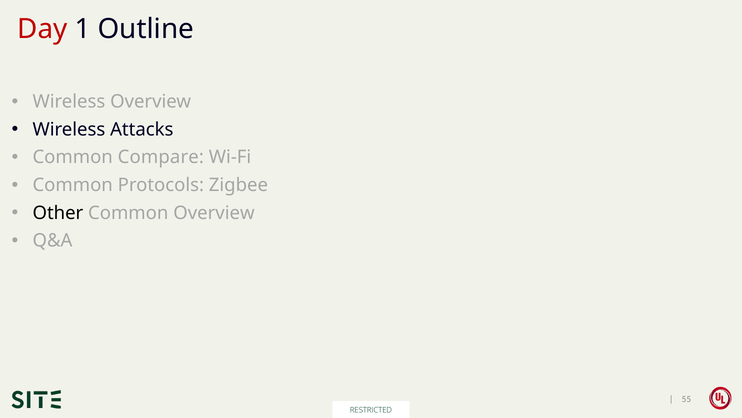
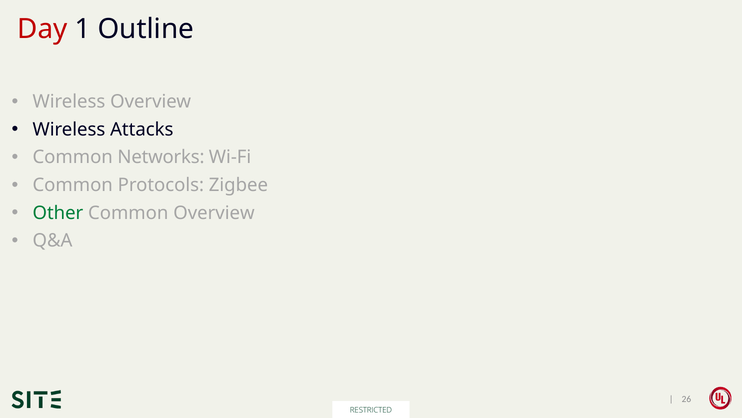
Compare: Compare -> Networks (161, 157)
Other colour: black -> green (58, 213)
55: 55 -> 26 (686, 398)
